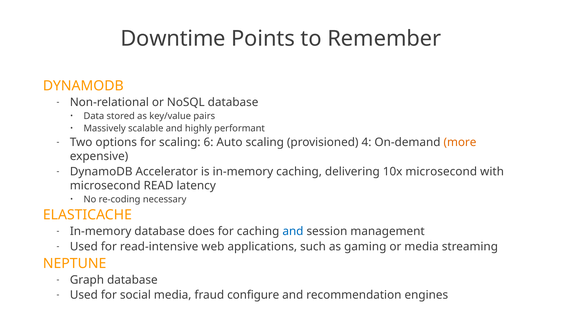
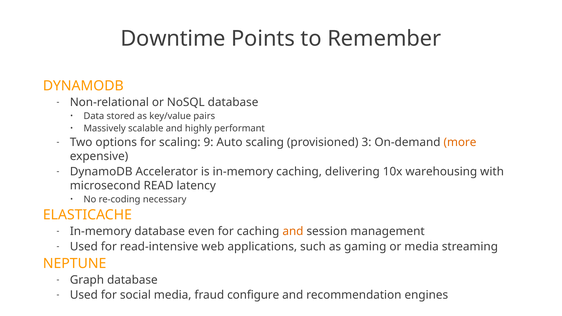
6: 6 -> 9 (208, 142)
4: 4 -> 3 (366, 142)
10x microsecond: microsecond -> warehousing (441, 172)
does: does -> even (201, 231)
and colour: blue -> orange (293, 231)
